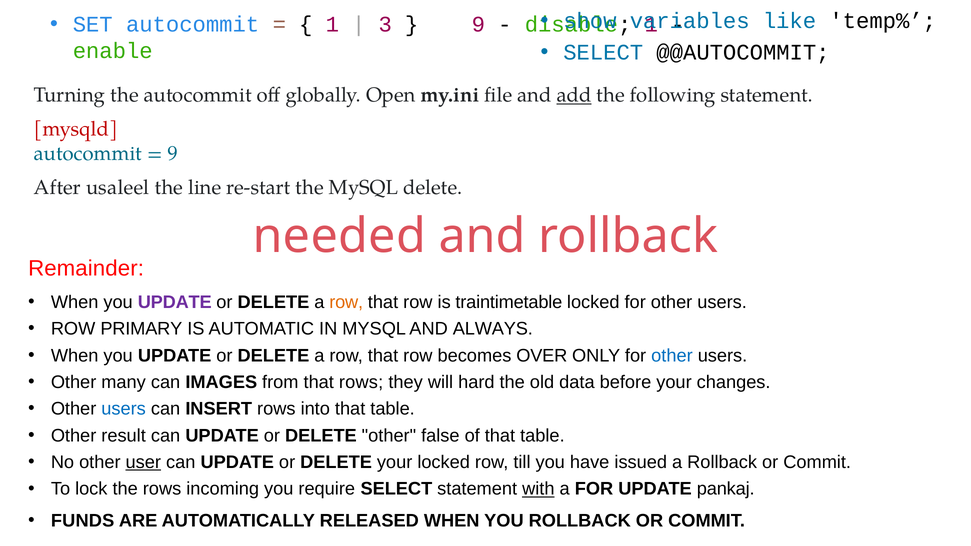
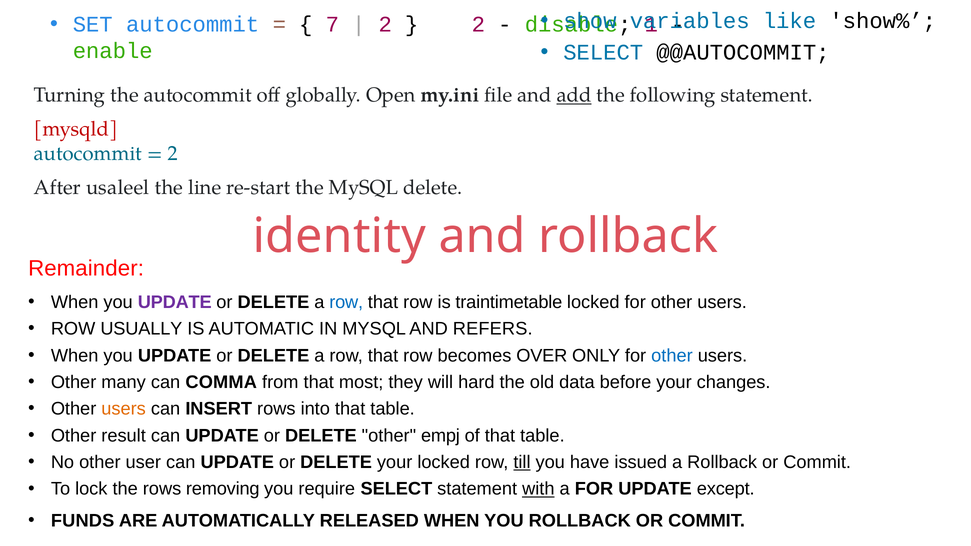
temp%: temp% -> show% (883, 21)
1: 1 -> 7 (332, 24)
3: 3 -> 2 (385, 24)
9: 9 -> 2 (478, 24)
9: 9 -> 2 (173, 153)
needed: needed -> identity (339, 236)
row colour: orange -> blue (346, 302)
PRIMARY: PRIMARY -> USUALLY (141, 329)
ALWAYS: ALWAYS -> REFERS (493, 329)
IMAGES: IMAGES -> COMMA (221, 382)
that rows: rows -> most (361, 382)
users colour: blue -> orange (124, 409)
false: false -> empj (440, 436)
user underline: present -> none (143, 462)
till underline: none -> present (522, 462)
incoming: incoming -> removing (223, 489)
pankaj: pankaj -> except (726, 489)
